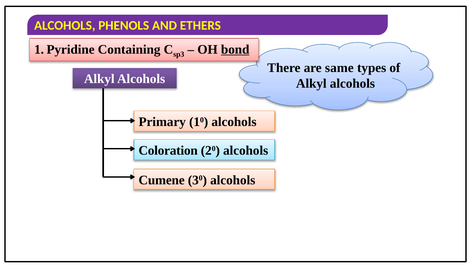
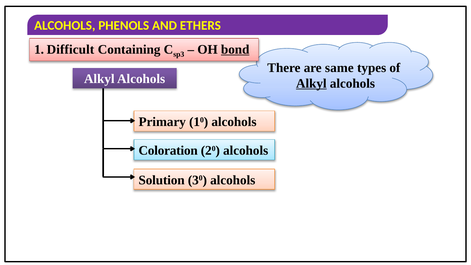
Pyridine: Pyridine -> Difficult (70, 49)
Alkyl underline: none -> present (311, 83)
Cumene: Cumene -> Solution (162, 180)
